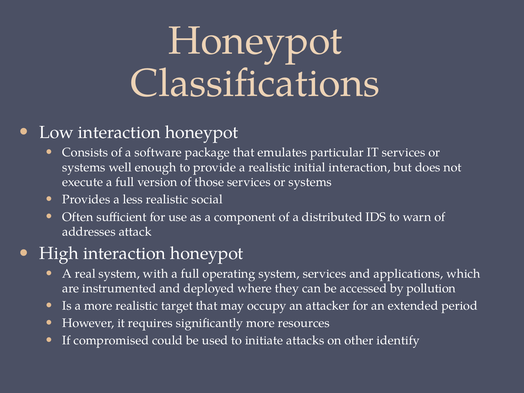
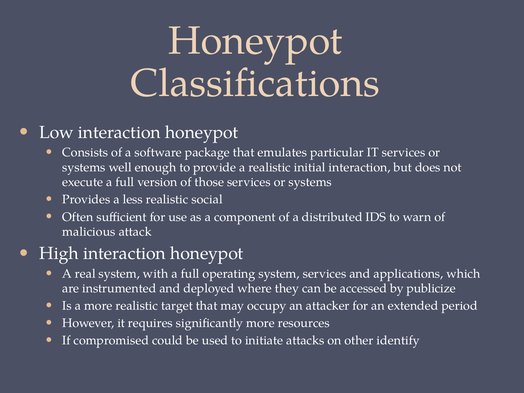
addresses: addresses -> malicious (89, 232)
pollution: pollution -> publicize (431, 288)
